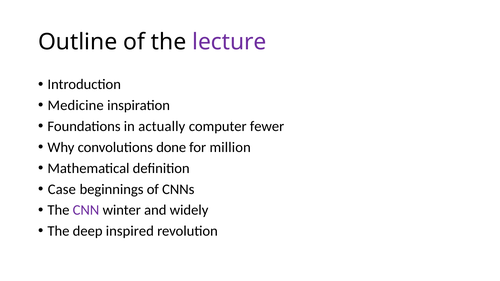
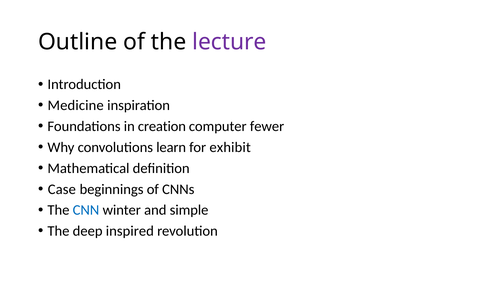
actually: actually -> creation (162, 126)
done: done -> learn (171, 147)
million: million -> exhibit (230, 147)
CNN colour: purple -> blue (86, 210)
widely: widely -> simple (189, 210)
